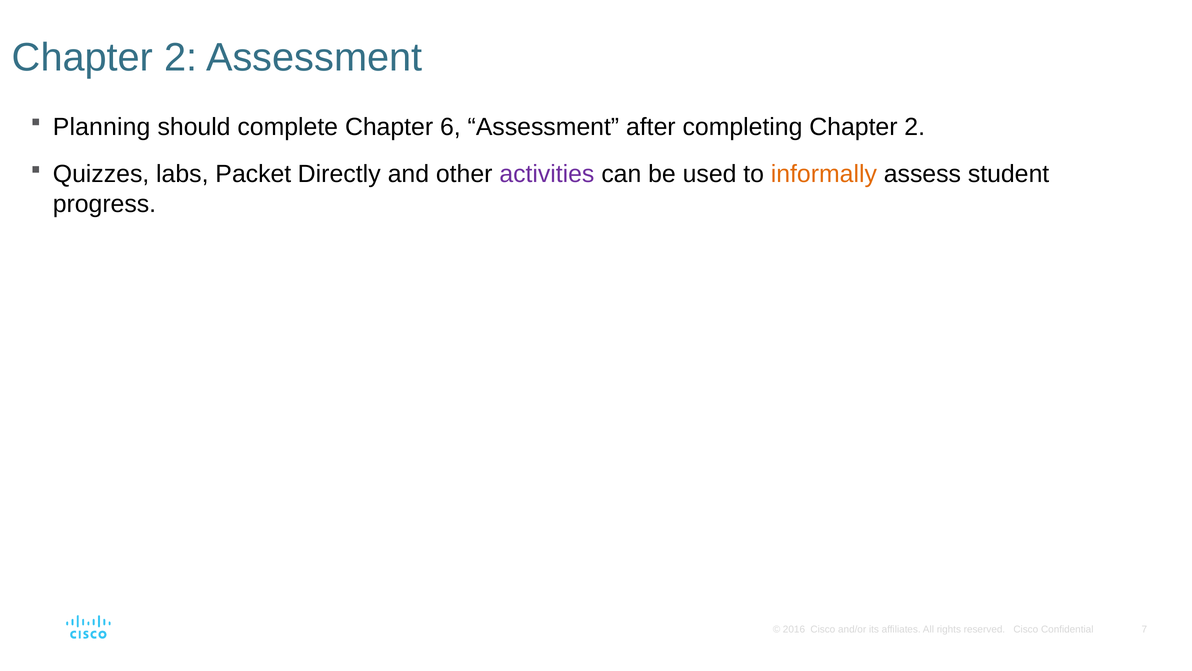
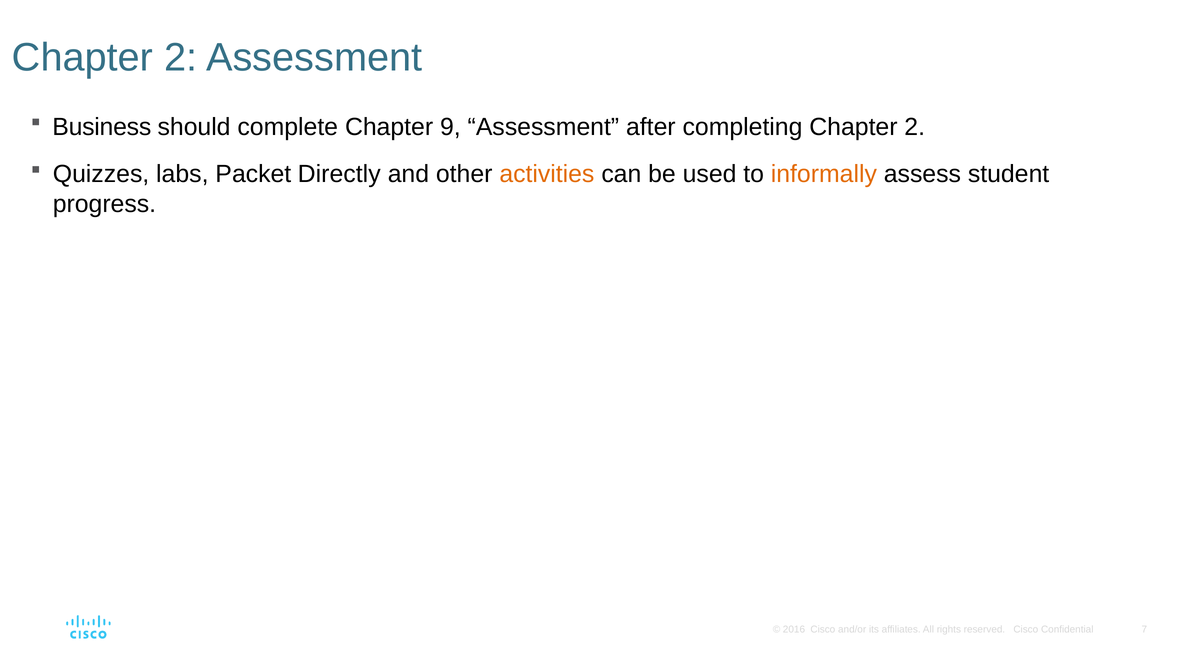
Planning: Planning -> Business (102, 127)
6: 6 -> 9 (450, 127)
activities colour: purple -> orange (547, 174)
